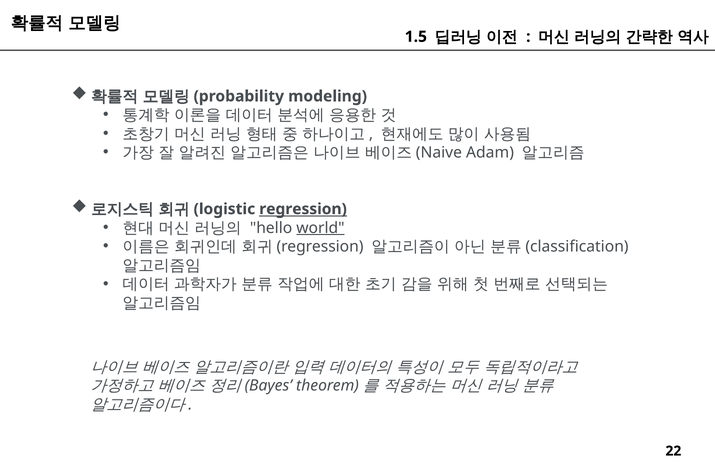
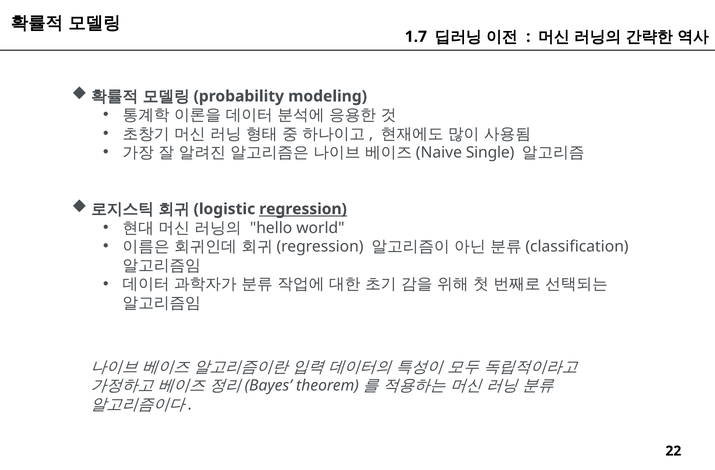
1.5: 1.5 -> 1.7 (416, 37)
Adam: Adam -> Single (490, 153)
world underline: present -> none (320, 228)
